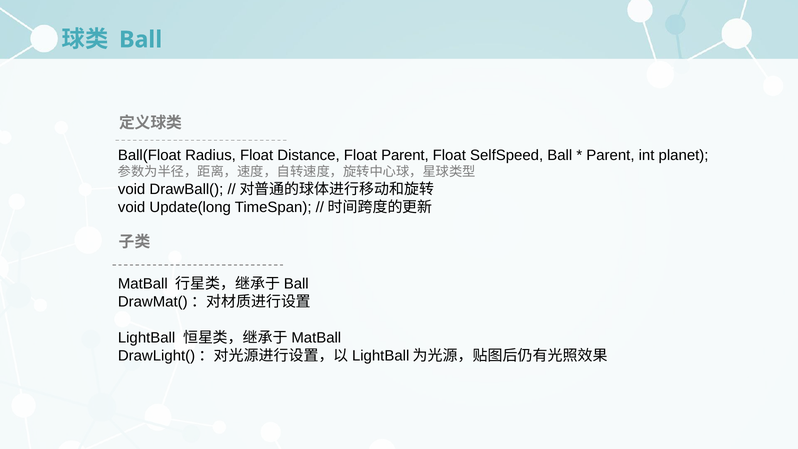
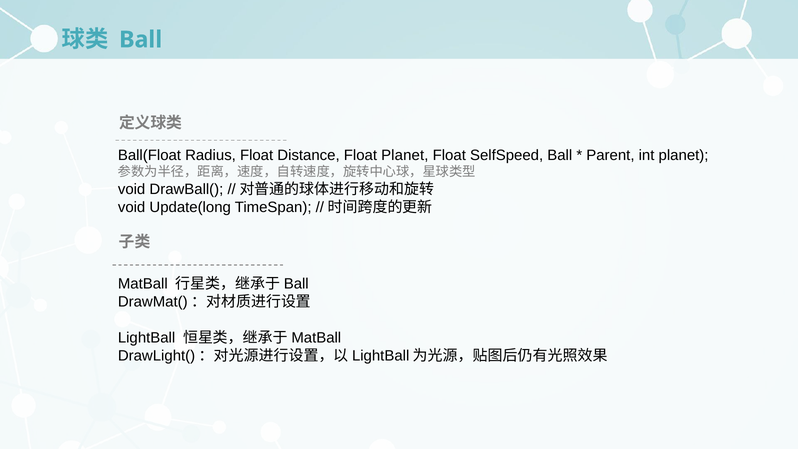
Float Parent: Parent -> Planet (405, 155)
